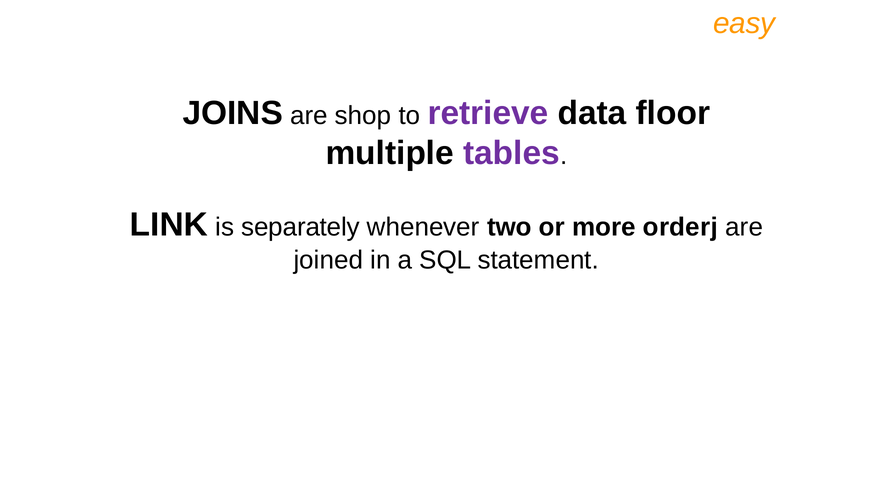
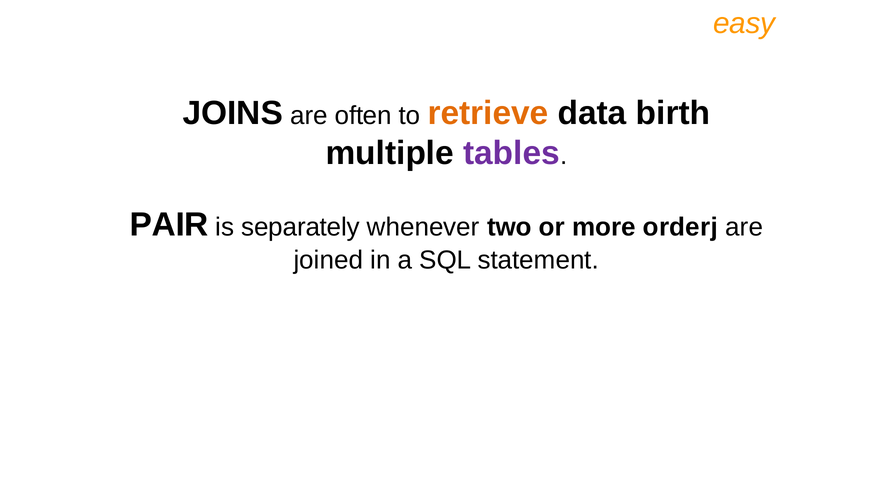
shop: shop -> often (363, 115)
retrieve colour: purple -> orange (488, 113)
floor: floor -> birth (673, 113)
LINK: LINK -> PAIR (169, 224)
